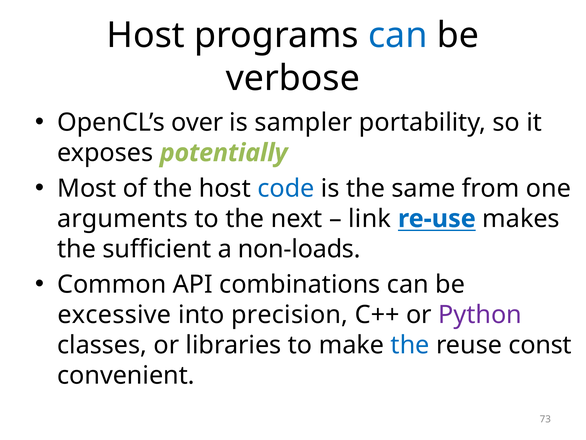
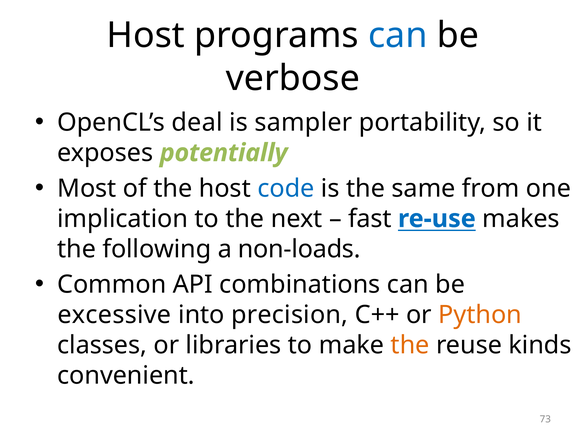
over: over -> deal (197, 122)
arguments: arguments -> implication (123, 218)
link: link -> fast (370, 218)
sufficient: sufficient -> following (157, 249)
Python colour: purple -> orange (480, 315)
the colour: blue -> orange (410, 345)
const: const -> kinds (540, 345)
